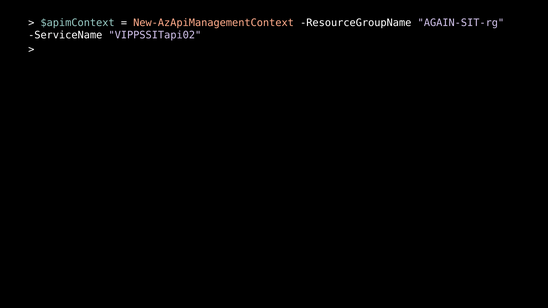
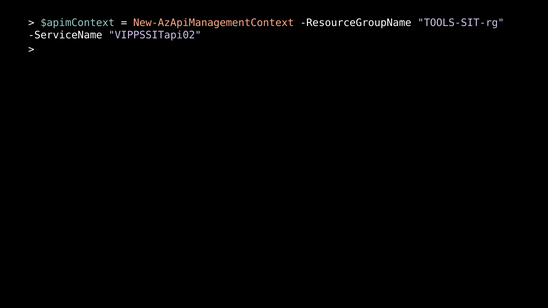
AGAIN-SIT-rg: AGAIN-SIT-rg -> TOOLS-SIT-rg (461, 23)
